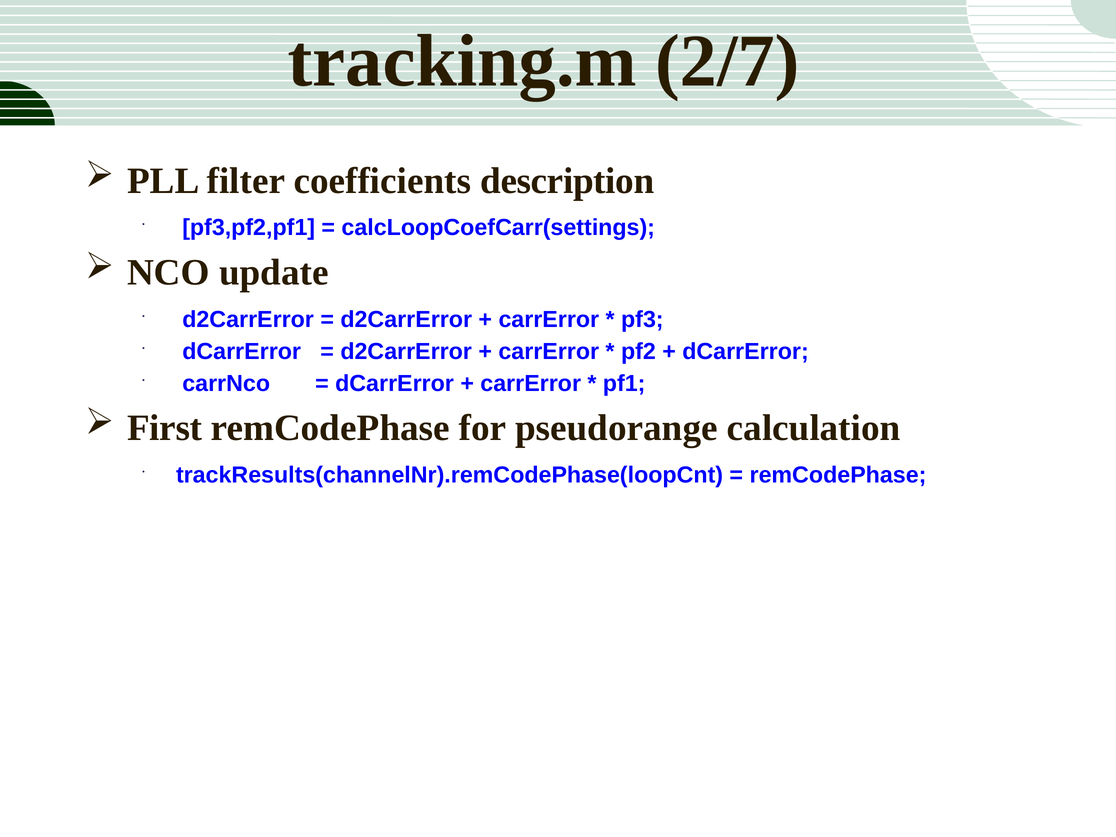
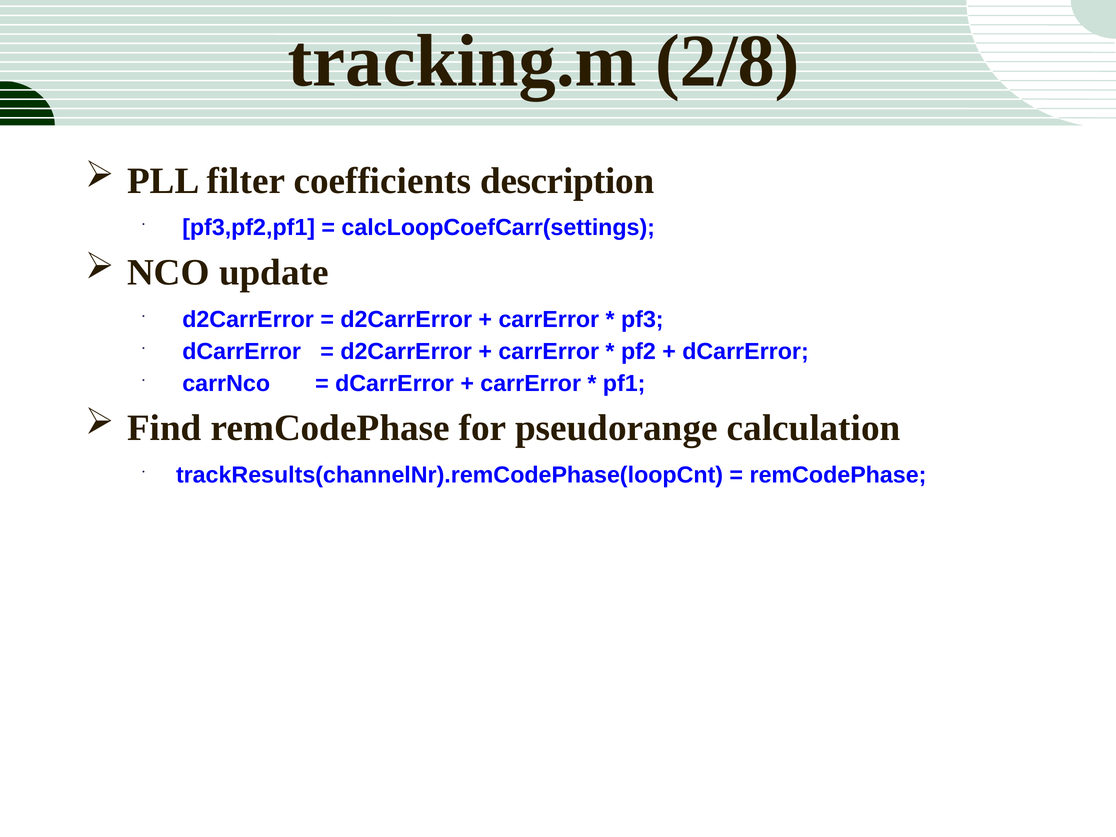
2/7: 2/7 -> 2/8 (727, 61)
First: First -> Find (164, 428)
